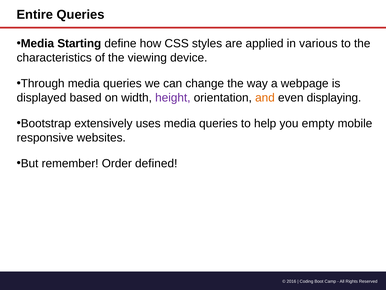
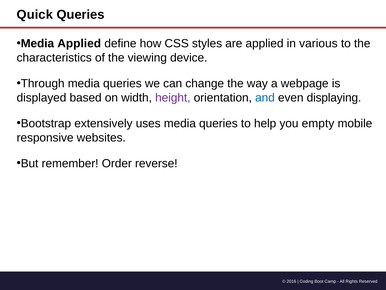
Entire: Entire -> Quick (35, 15)
Media Starting: Starting -> Applied (79, 44)
and colour: orange -> blue (265, 98)
defined: defined -> reverse (156, 163)
